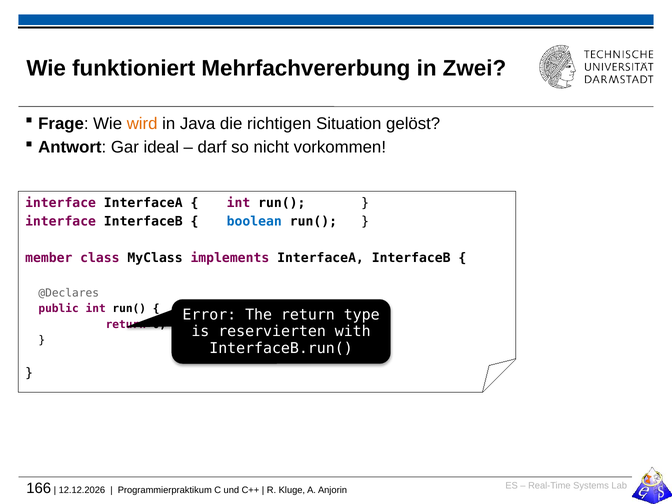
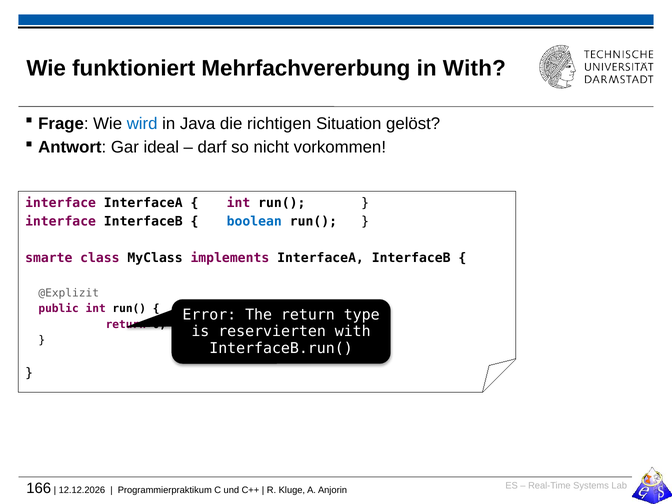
in Zwei: Zwei -> With (474, 68)
wird colour: orange -> blue (142, 124)
member: member -> smarte (49, 258)
@Declares: @Declares -> @Explizit (69, 293)
